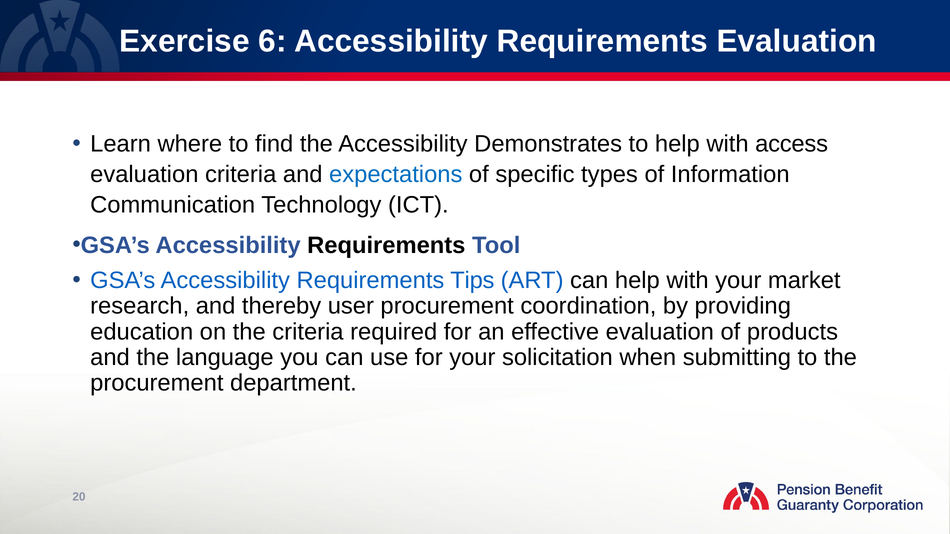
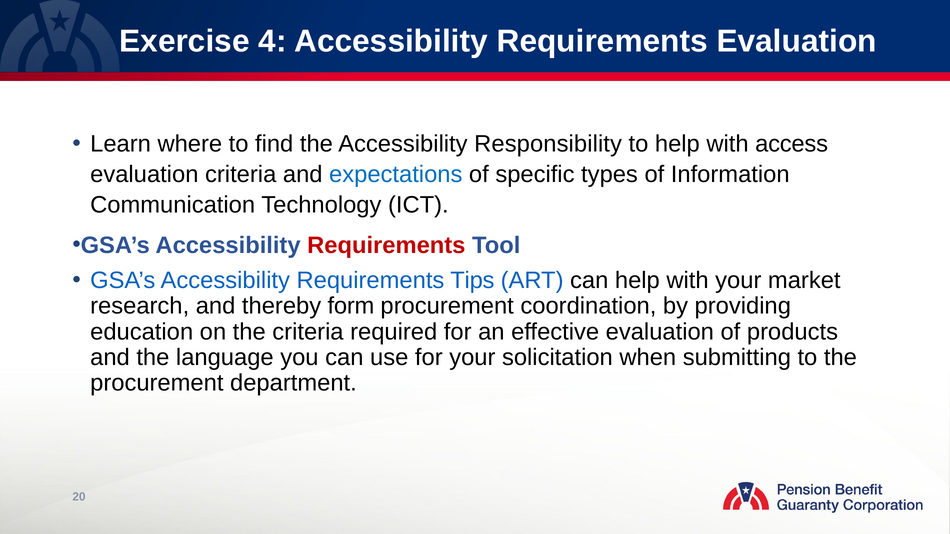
6: 6 -> 4 (272, 41)
Demonstrates: Demonstrates -> Responsibility (548, 144)
Requirements colour: black -> red (386, 246)
user: user -> form (351, 306)
